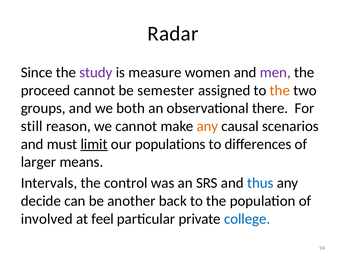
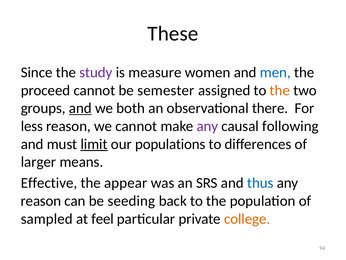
Radar: Radar -> These (173, 33)
men colour: purple -> blue (275, 72)
and underline: none -> present (80, 108)
still: still -> less (32, 126)
any colour: orange -> purple (207, 126)
scenarios: scenarios -> following (290, 126)
Intervals: Intervals -> Effective (49, 183)
control: control -> appear (126, 183)
decide: decide -> reason (41, 201)
another: another -> seeding (131, 201)
involved: involved -> sampled (47, 218)
college colour: blue -> orange (247, 218)
